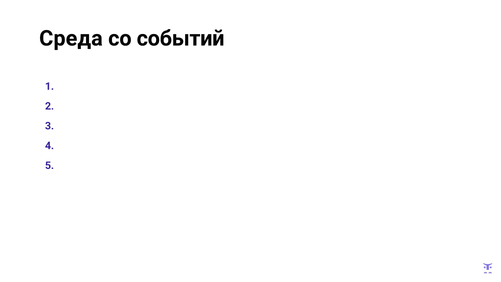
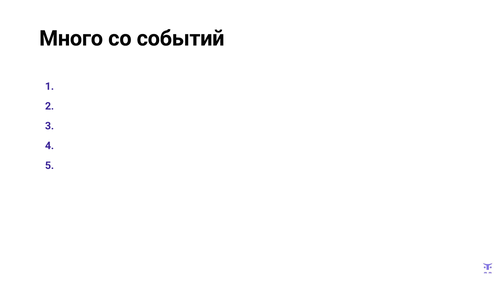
Среда: Среда -> Много (71, 38)
